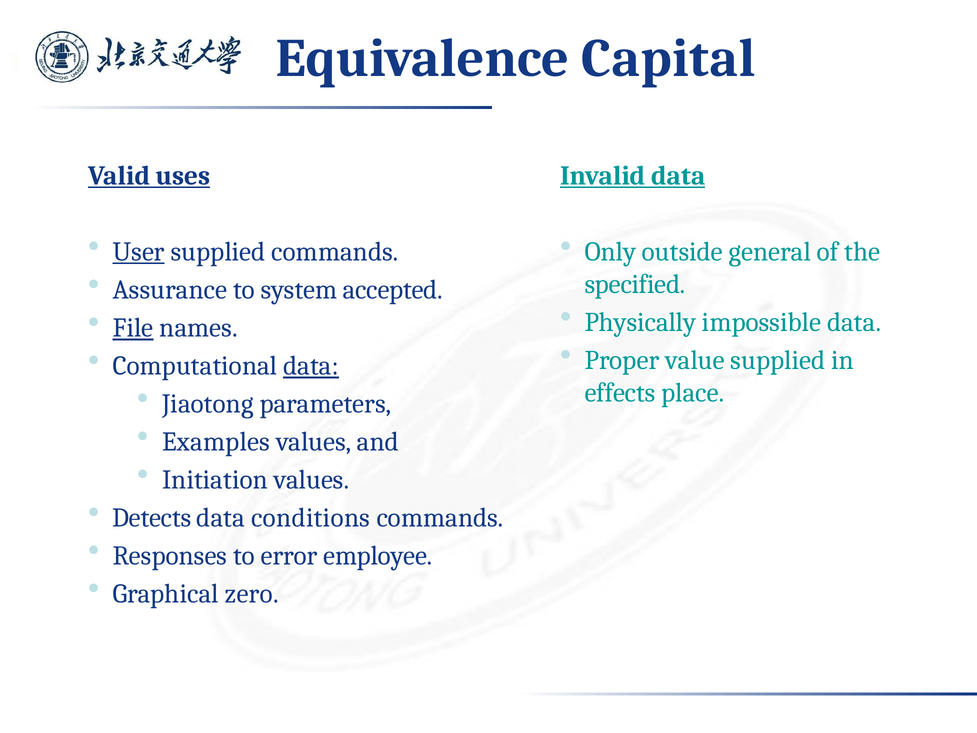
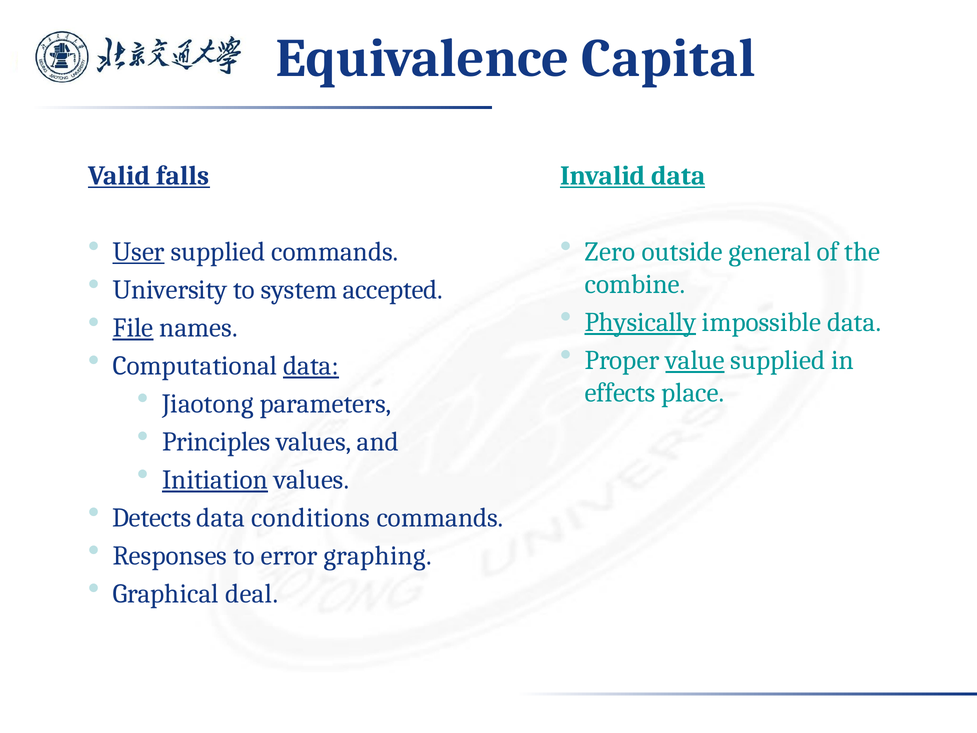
uses: uses -> falls (183, 176)
Only: Only -> Zero (610, 252)
specified: specified -> combine (635, 284)
Assurance: Assurance -> University (170, 290)
Physically underline: none -> present (640, 322)
value underline: none -> present (695, 360)
Examples: Examples -> Principles (216, 442)
Initiation underline: none -> present (215, 480)
employee: employee -> graphing (378, 556)
zero: zero -> deal (252, 594)
